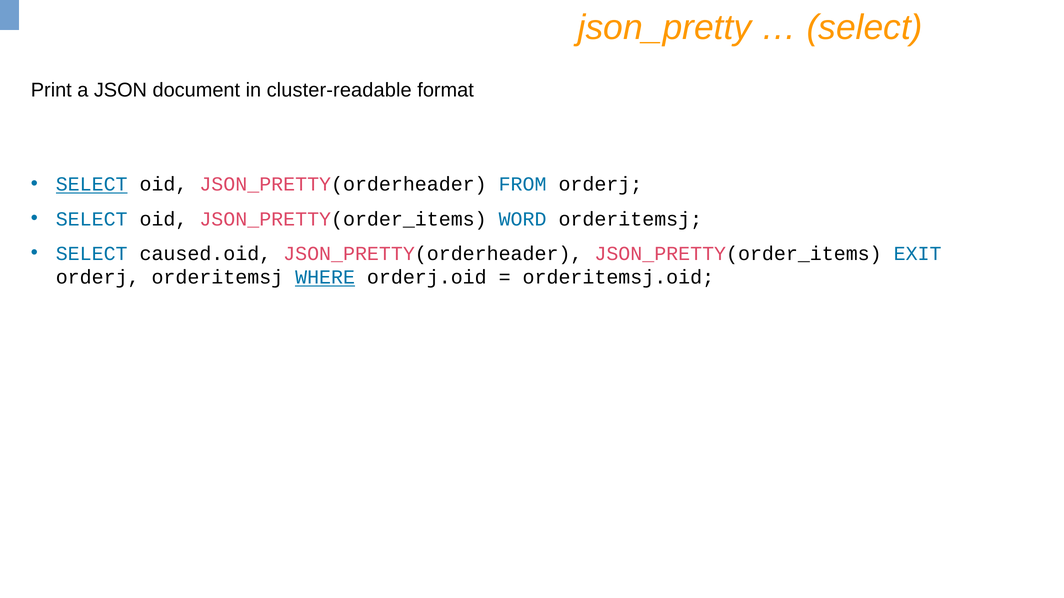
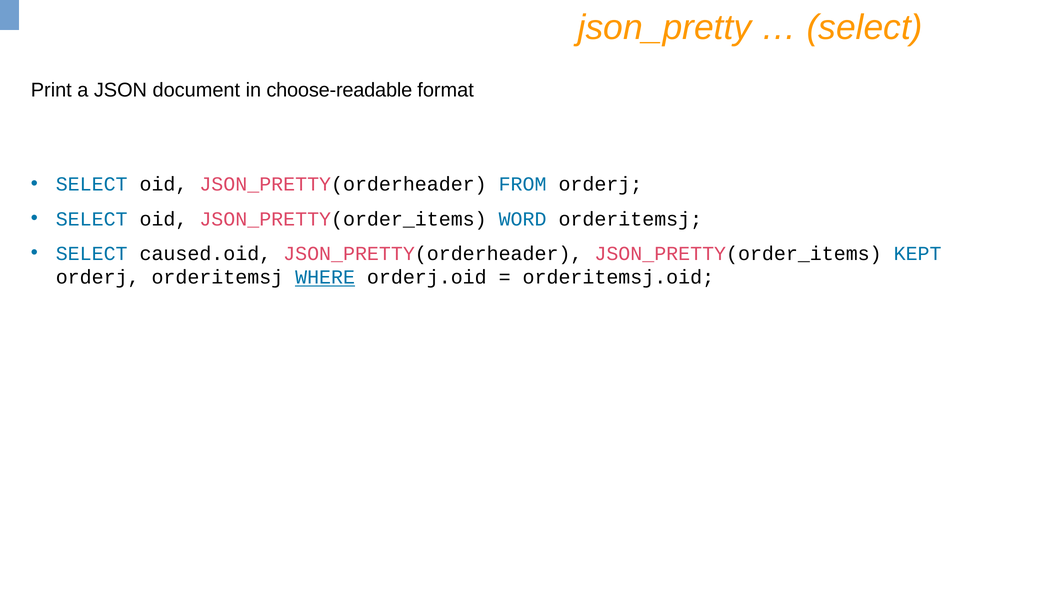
cluster-readable: cluster-readable -> choose-readable (339, 90)
SELECT underline: present -> none (92, 185)
EXIT: EXIT -> KEPT (918, 254)
